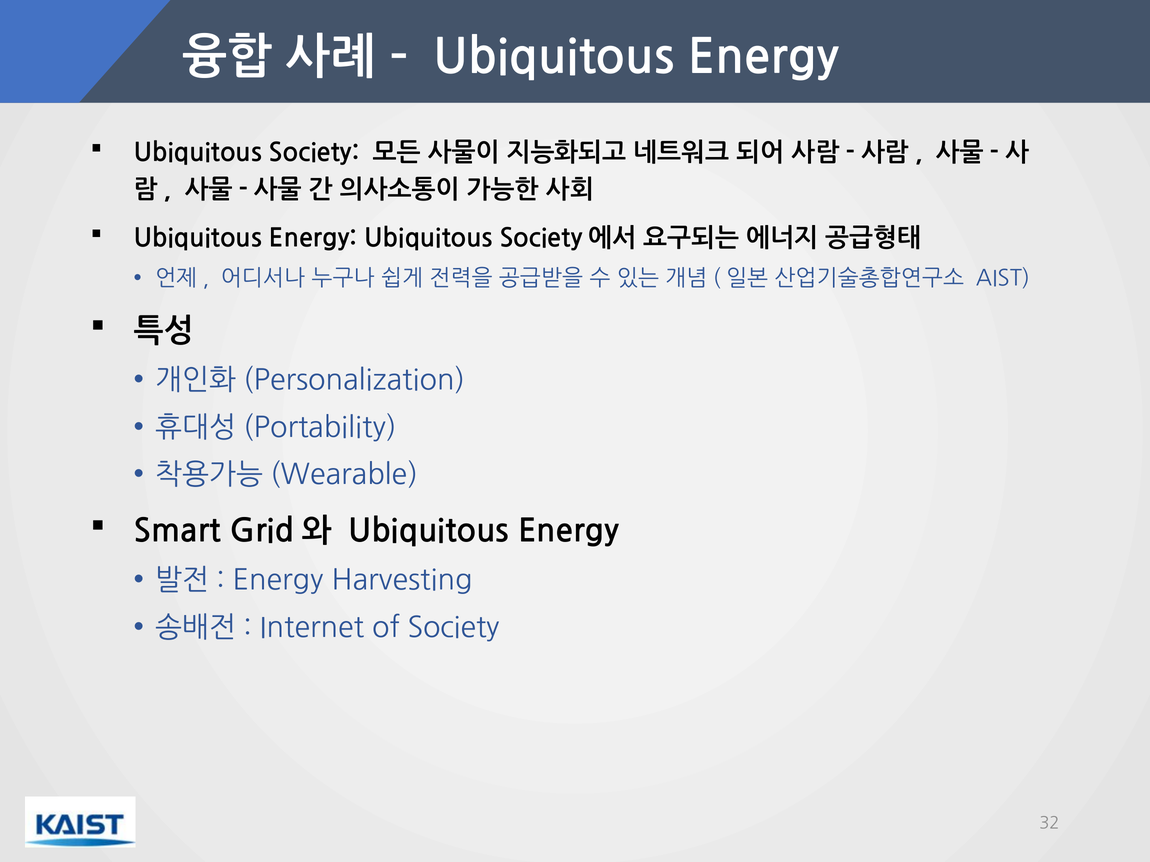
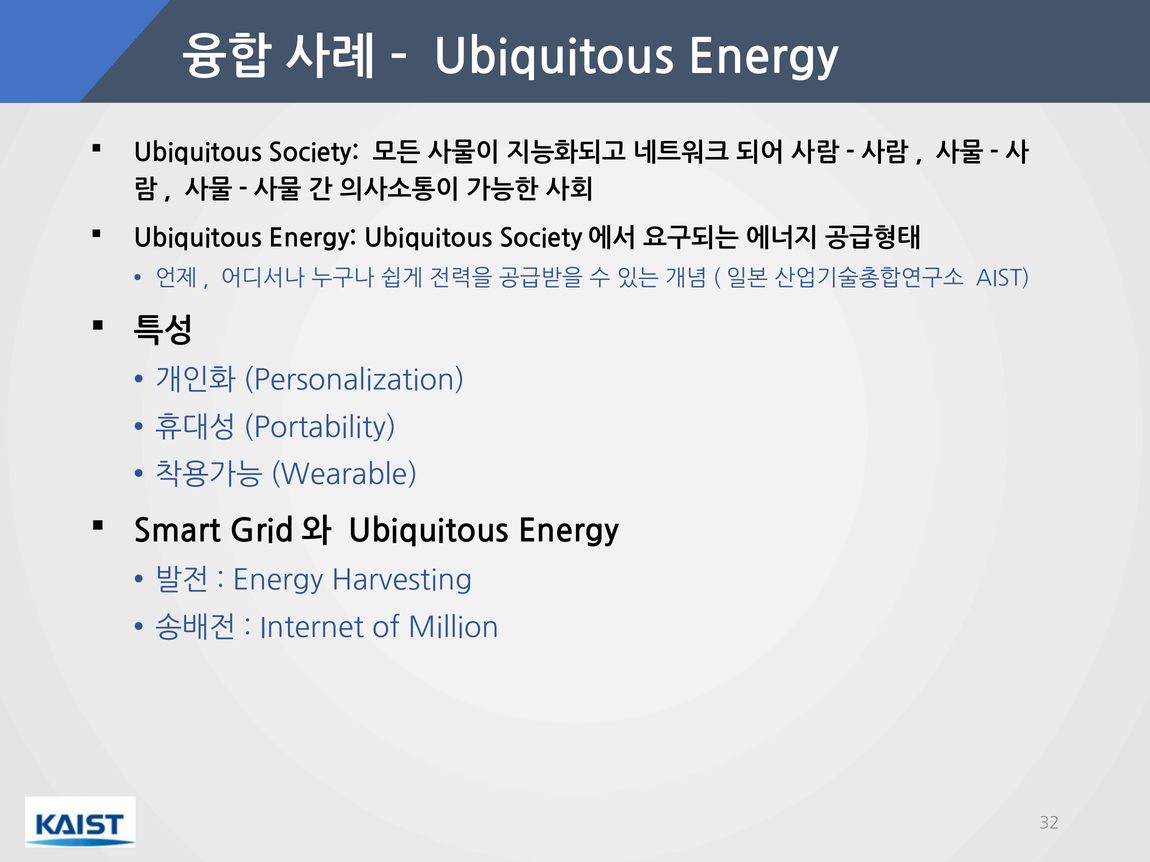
of Society: Society -> Million (454, 628)
